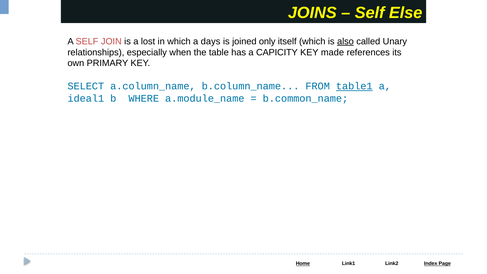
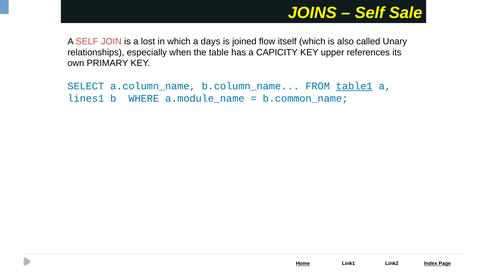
Else: Else -> Sale (406, 13)
only: only -> flow (267, 41)
also underline: present -> none (345, 41)
made: made -> upper (333, 52)
ideal1: ideal1 -> lines1 (86, 98)
